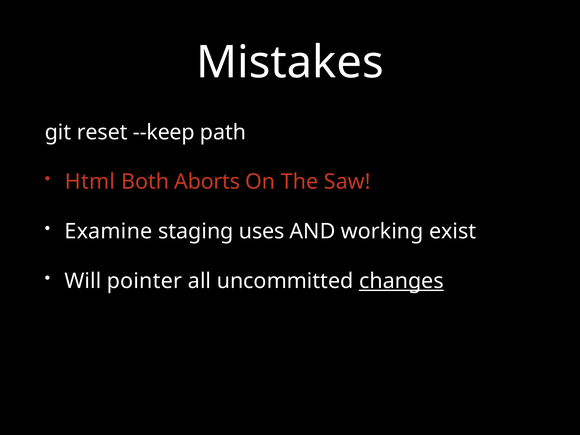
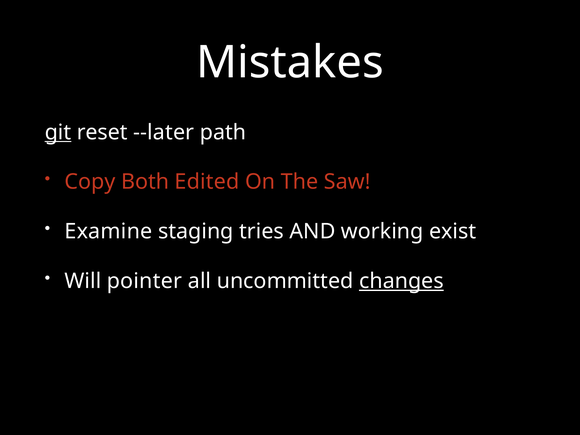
git underline: none -> present (58, 132)
--keep: --keep -> --later (164, 132)
Html: Html -> Copy (90, 182)
Aborts: Aborts -> Edited (207, 182)
uses: uses -> tries (262, 232)
